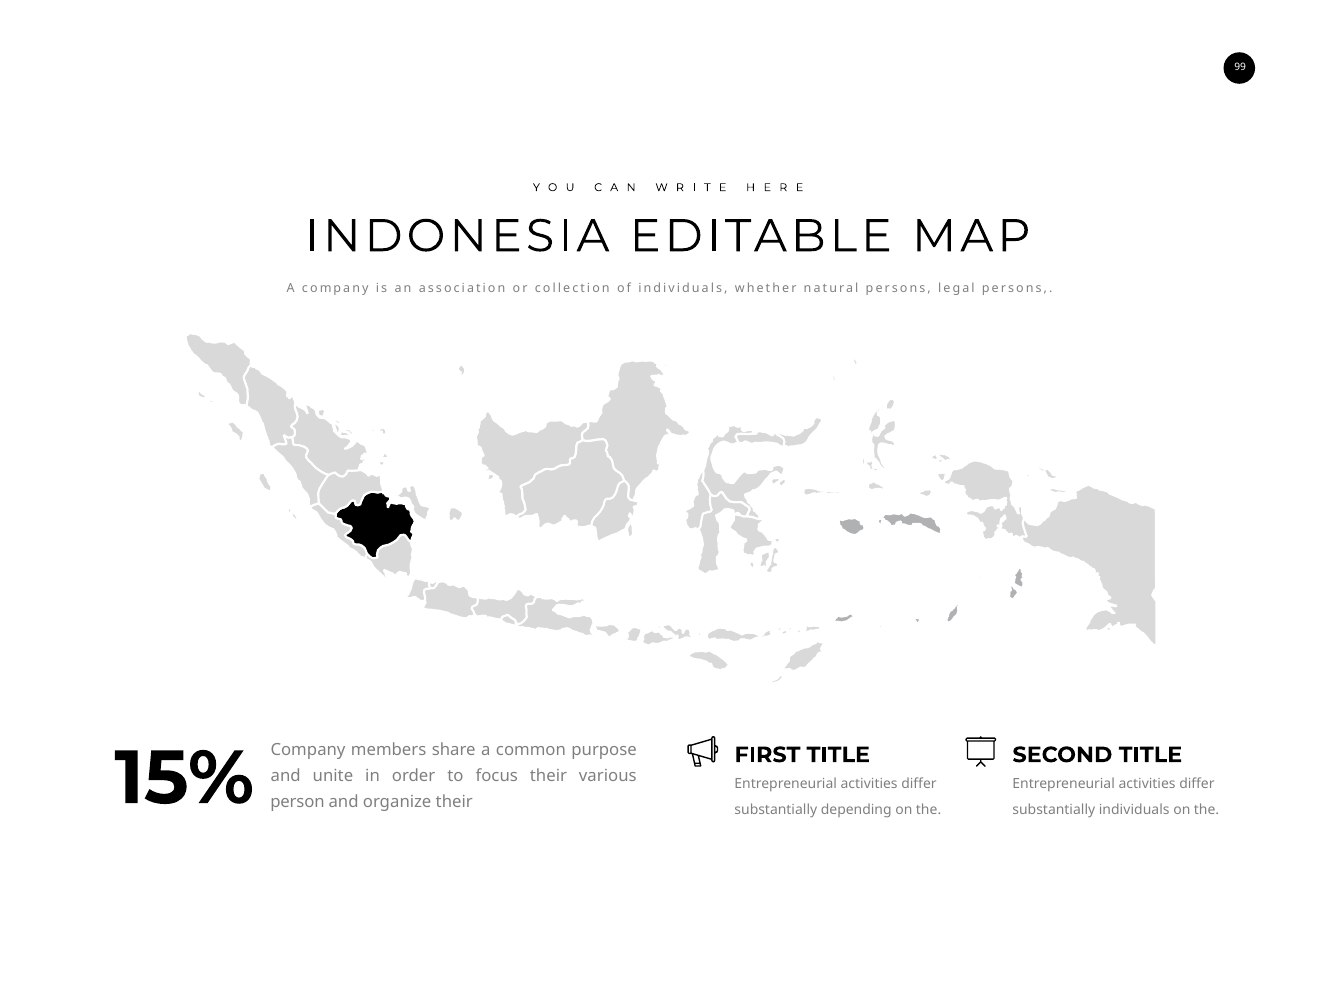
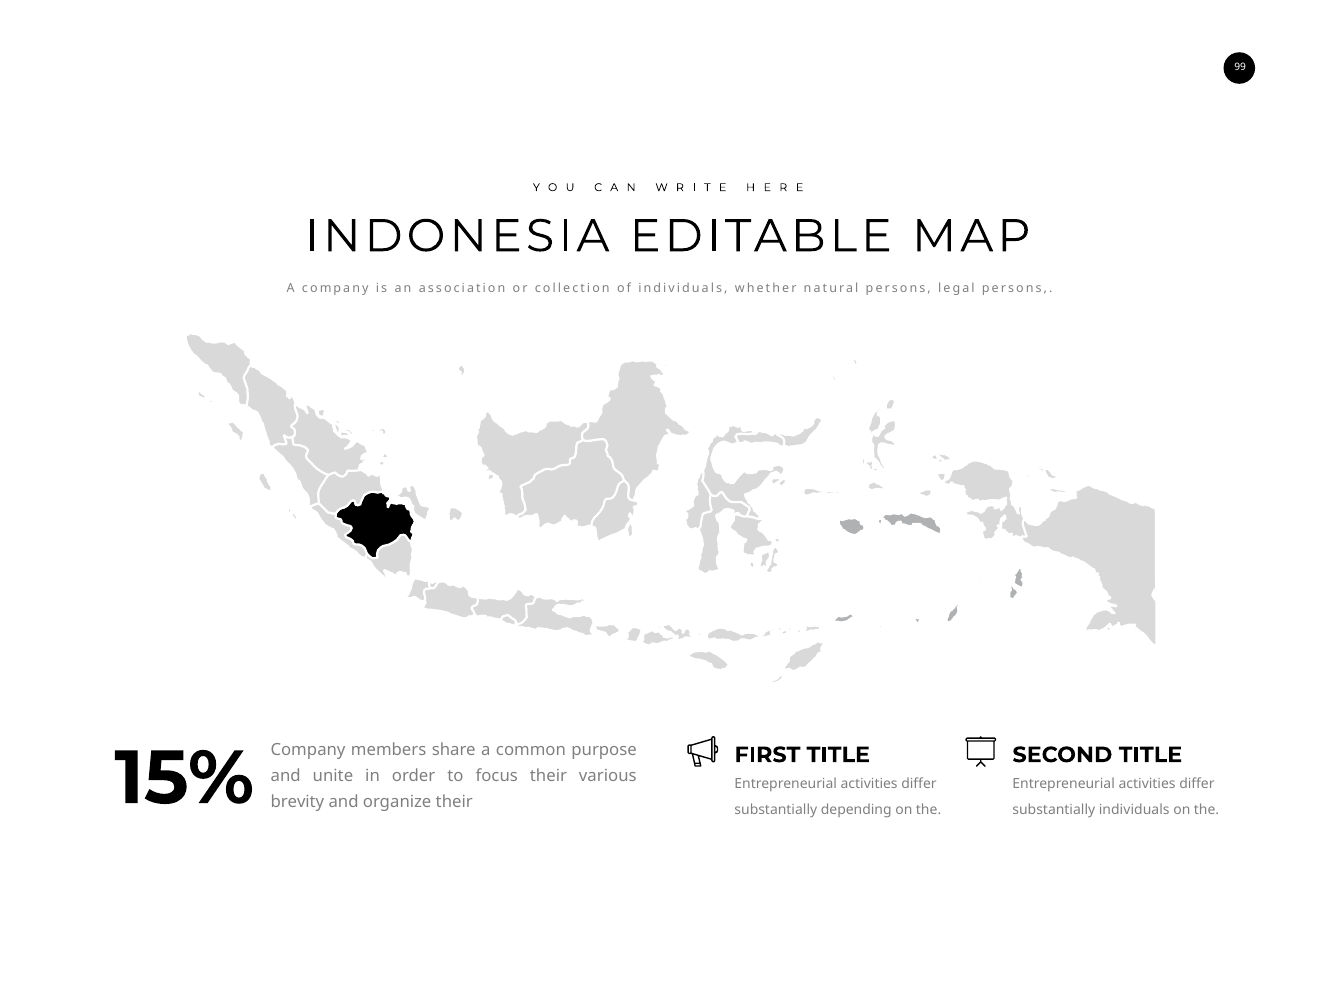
person: person -> brevity (297, 802)
